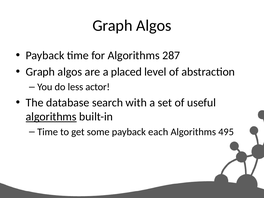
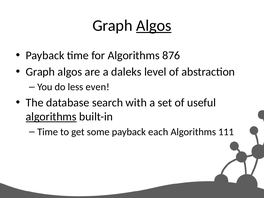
Algos underline: none -> present (154, 26)
287: 287 -> 876 (171, 55)
placed: placed -> daleks (126, 72)
actor: actor -> even (98, 87)
495: 495 -> 111 (226, 132)
